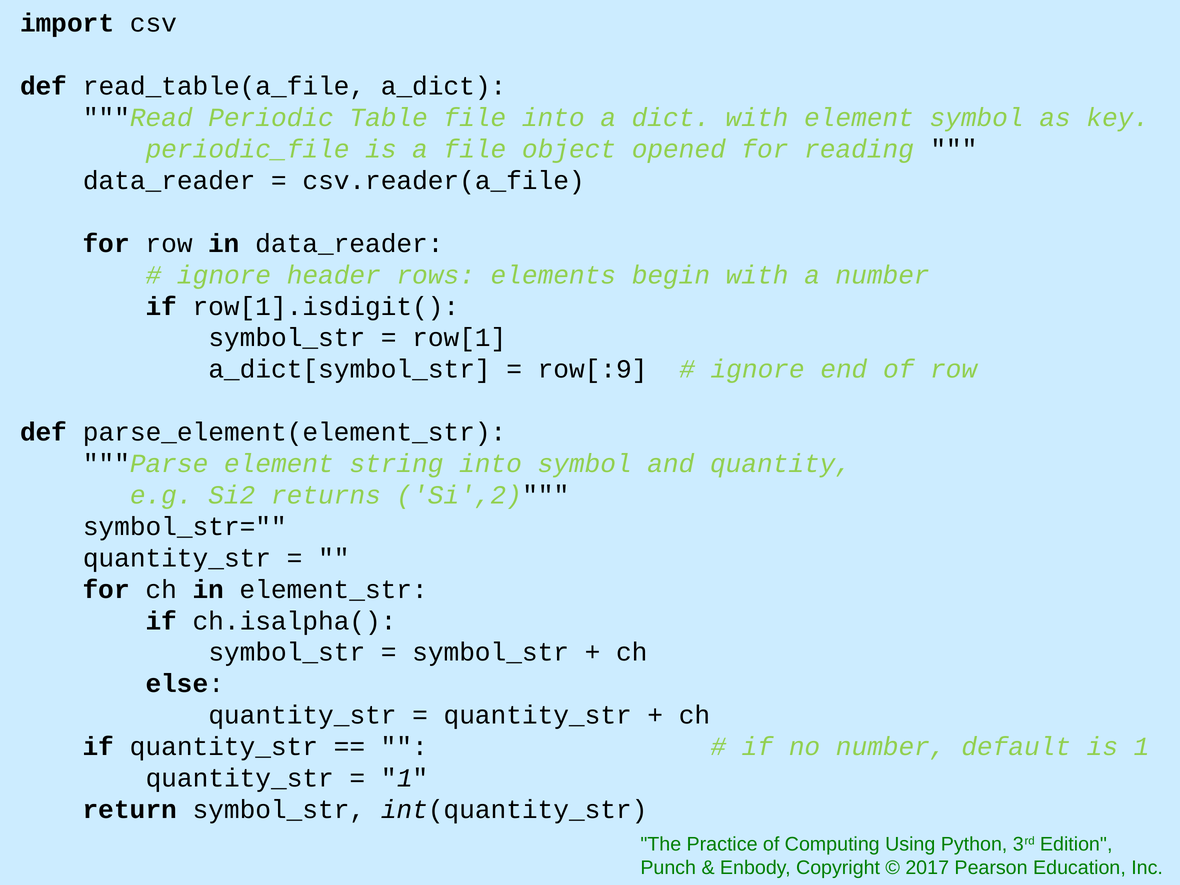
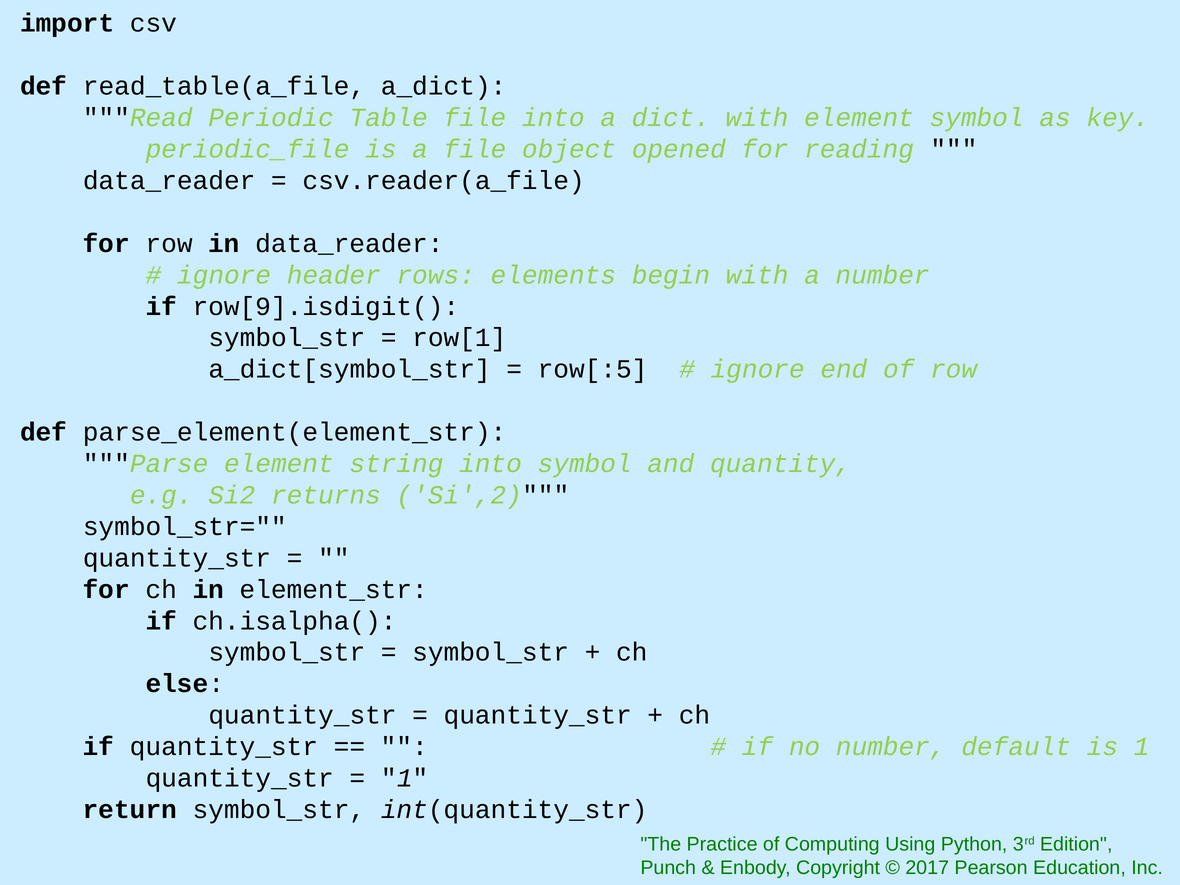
row[1].isdigit(: row[1].isdigit( -> row[9].isdigit( (326, 306)
row[:9: row[:9 -> row[:5 (593, 369)
